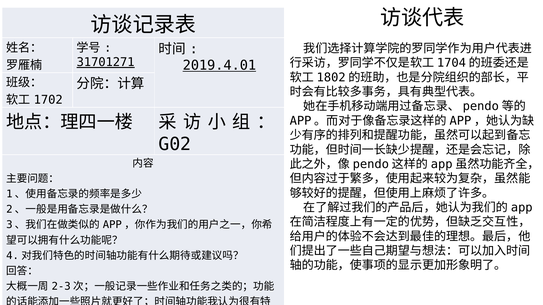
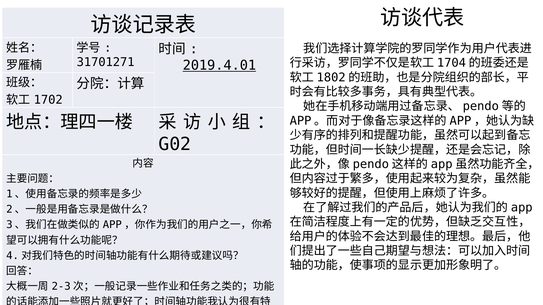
31701271 underline: present -> none (106, 62)
